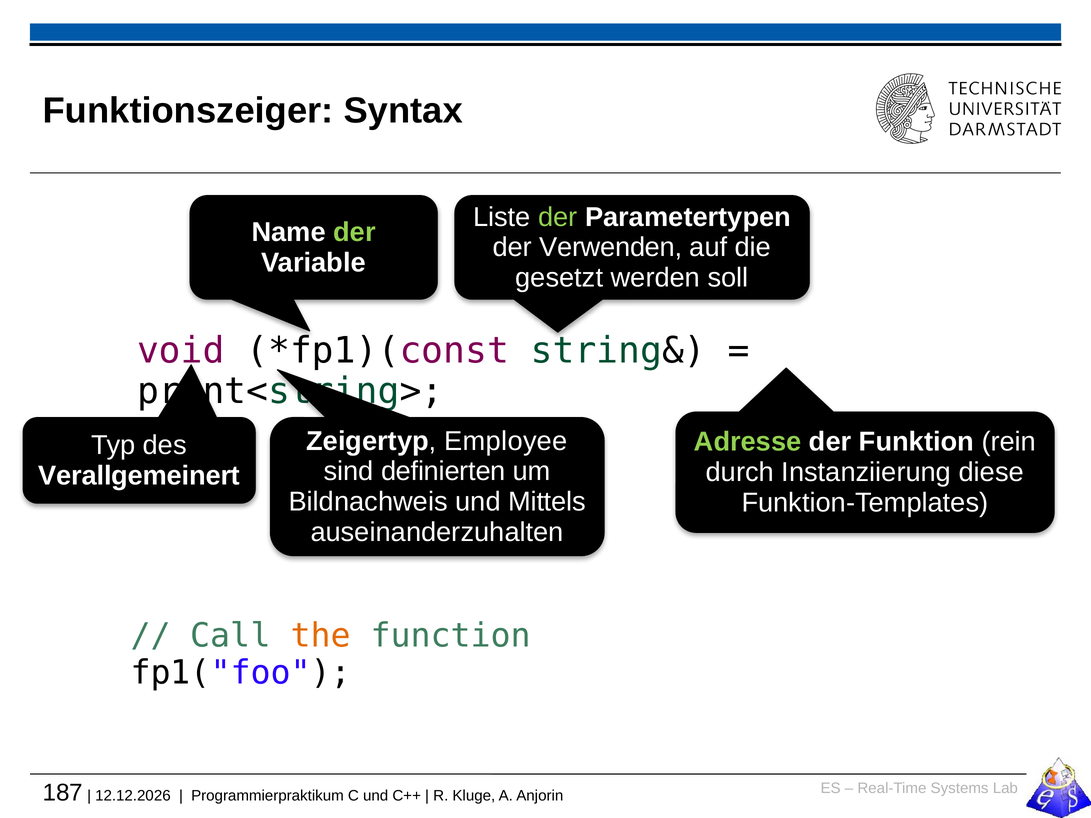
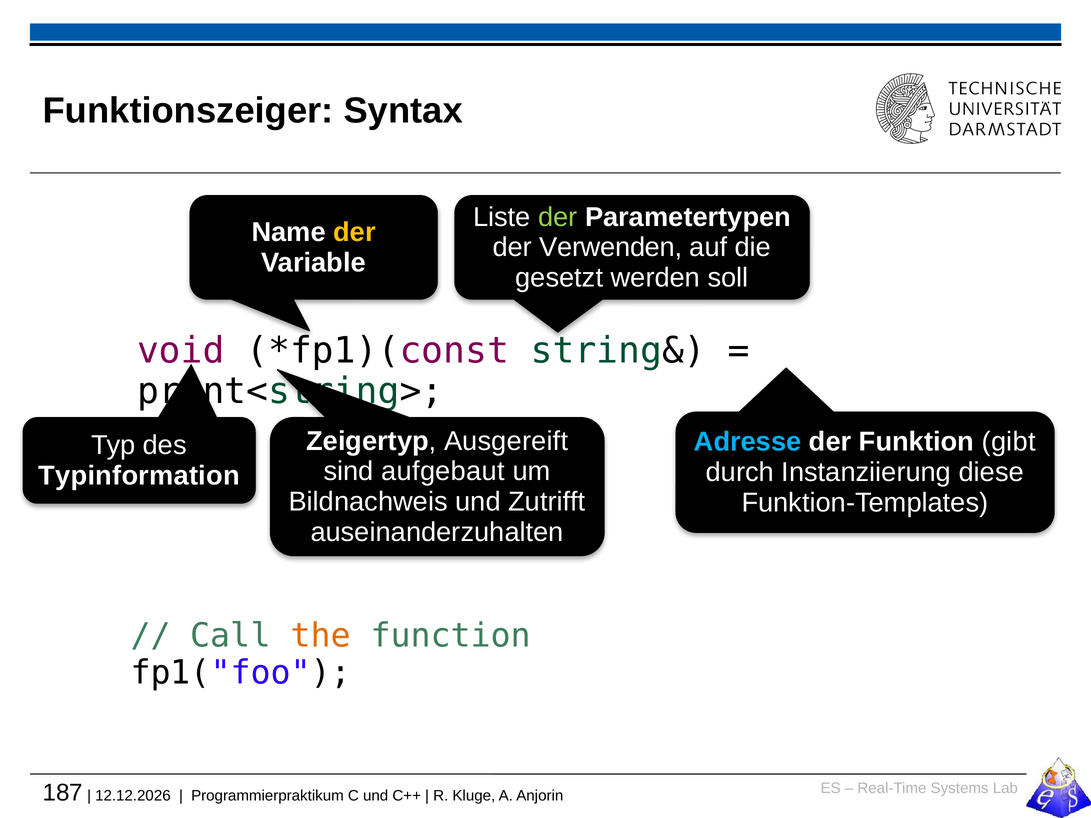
der colour: light green -> yellow (355, 232)
Employee: Employee -> Ausgereift (506, 441)
Adresse colour: light green -> light blue (748, 442)
rein: rein -> gibt (1009, 442)
definierten: definierten -> aufgebaut (443, 472)
Verallgemeinert: Verallgemeinert -> Typinformation (139, 476)
Mittels: Mittels -> Zutrifft (547, 502)
